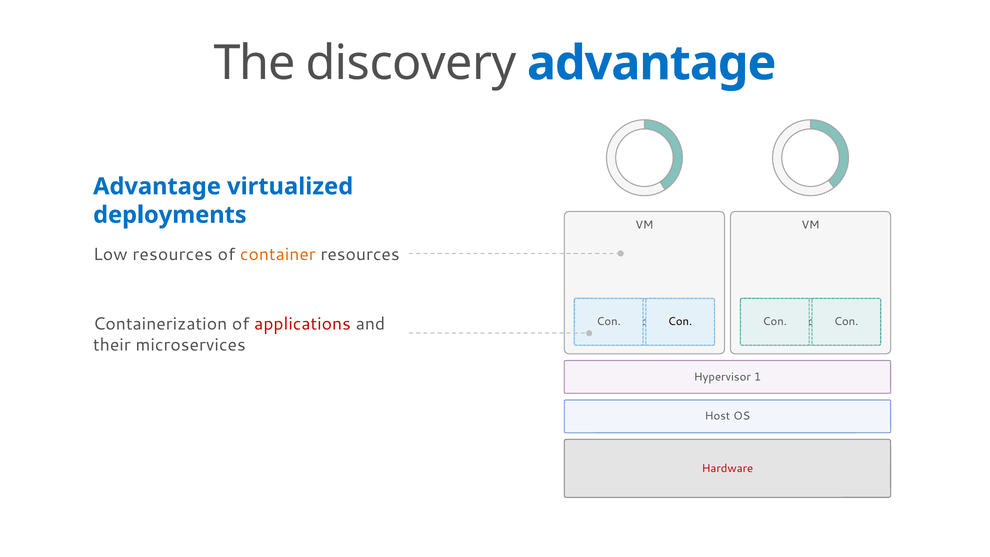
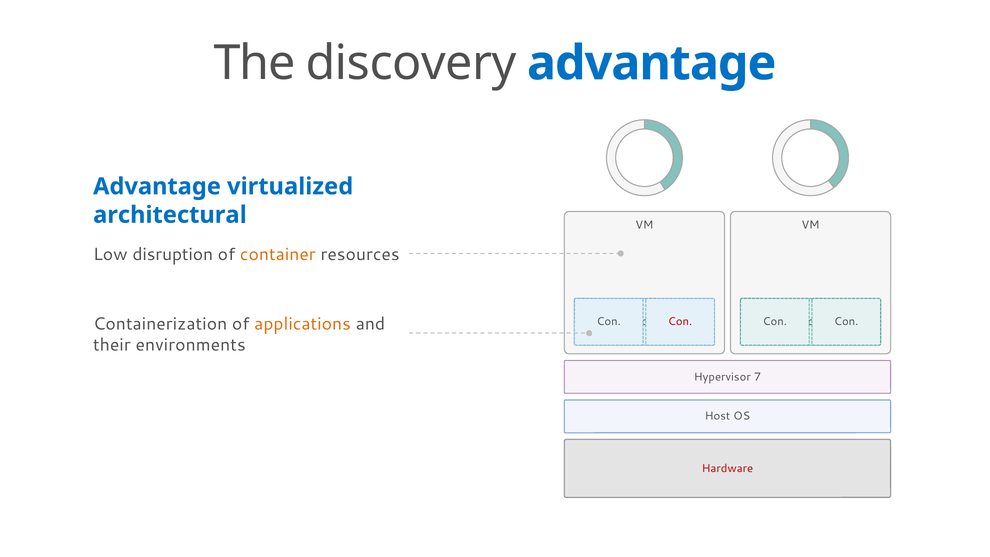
deployments: deployments -> architectural (170, 215)
Low resources: resources -> disruption (173, 255)
applications colour: red -> orange (303, 324)
Con colour: black -> red (680, 322)
microservices: microservices -> environments (191, 345)
1: 1 -> 7 (758, 377)
